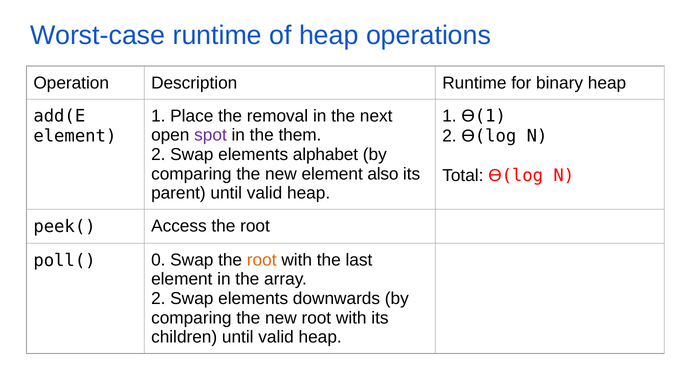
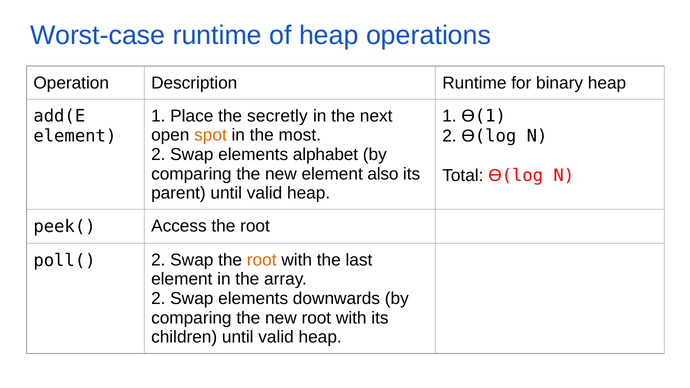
removal: removal -> secretly (277, 116)
spot colour: purple -> orange (211, 135)
them: them -> most (300, 135)
poll( 0: 0 -> 2 (158, 260)
